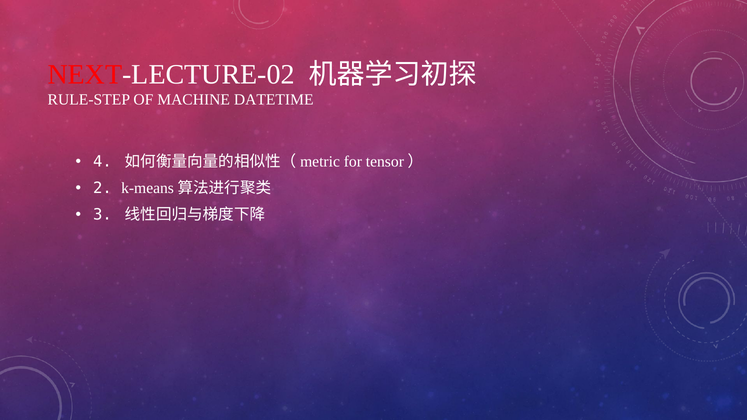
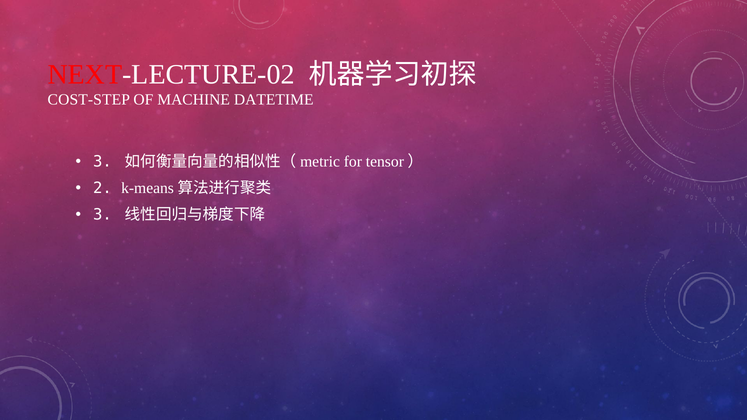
RULE-STEP: RULE-STEP -> COST-STEP (89, 100)
4: 4 -> 3 (102, 162)
